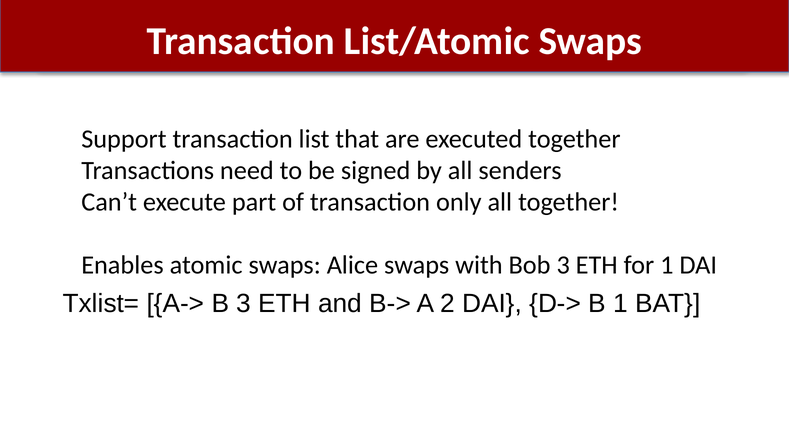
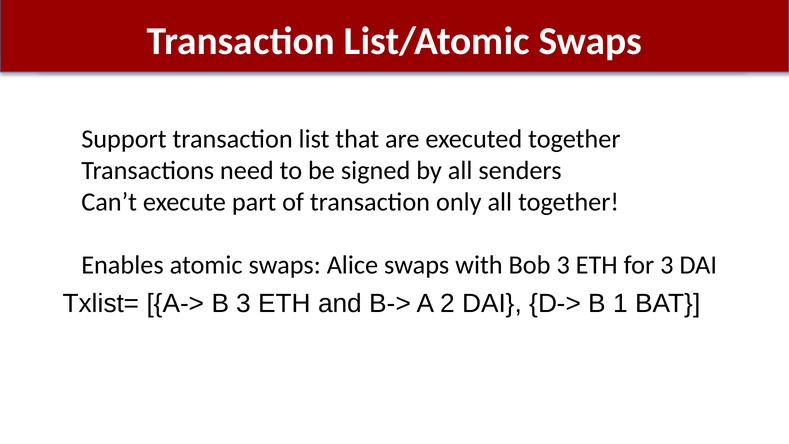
for 1: 1 -> 3 (667, 265)
